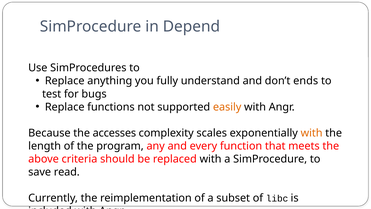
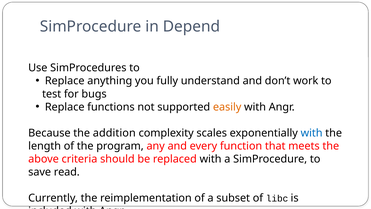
ends: ends -> work (306, 81)
accesses: accesses -> addition (114, 133)
with colour: orange -> blue (312, 133)
